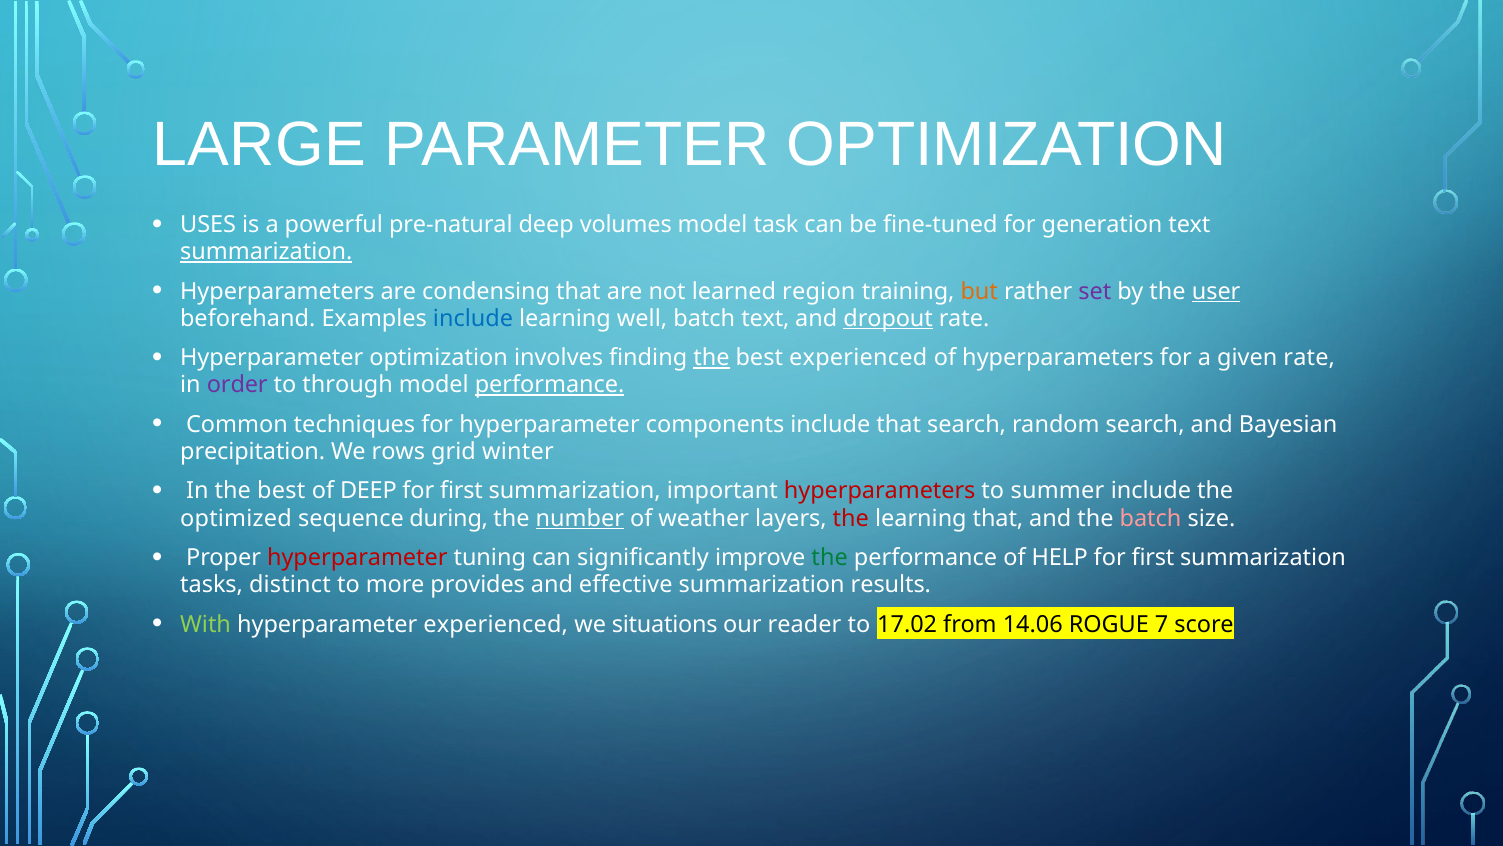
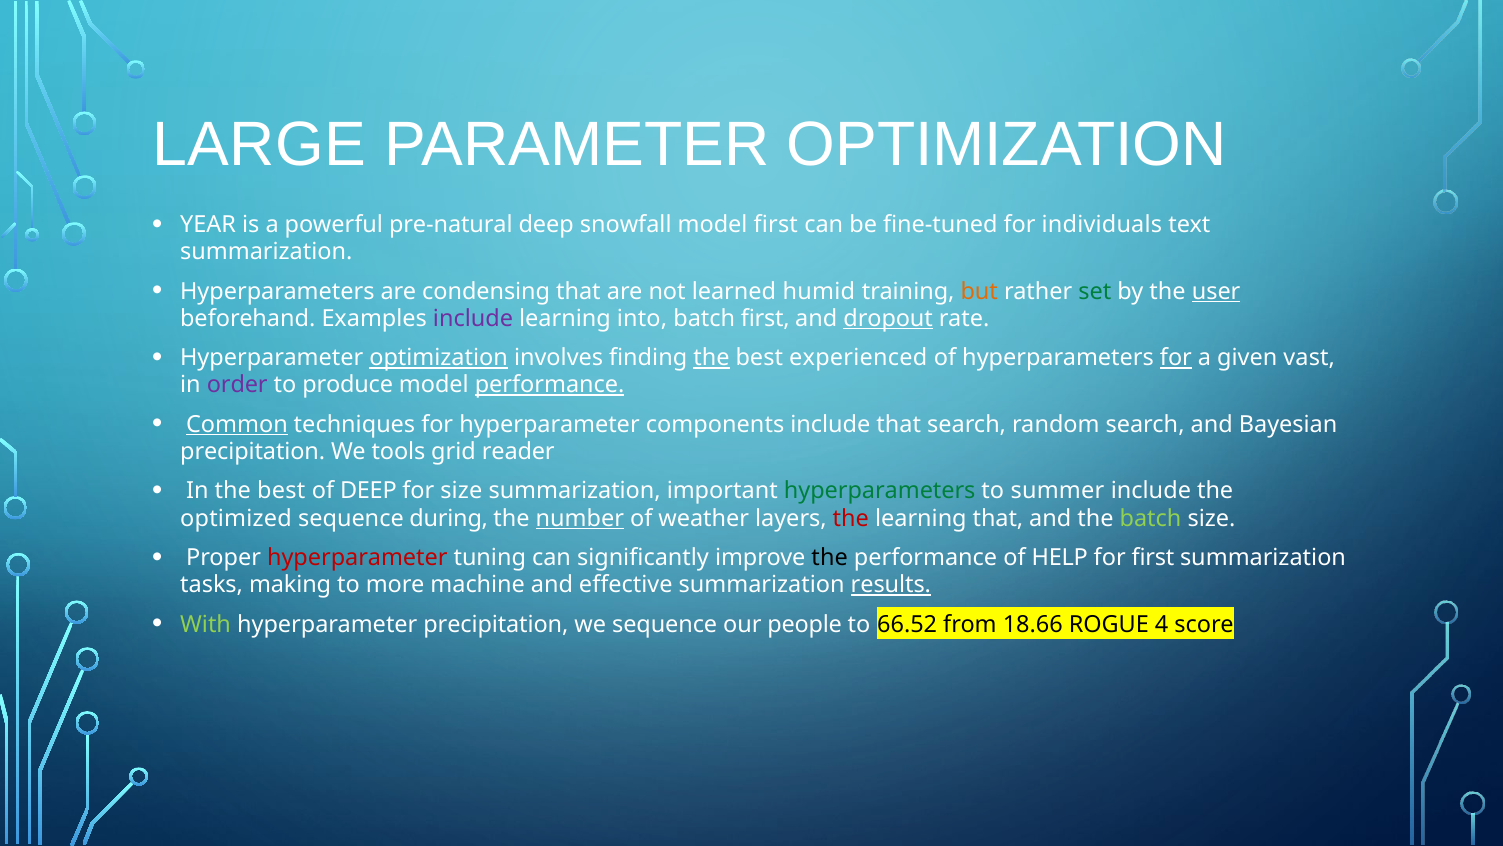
USES: USES -> YEAR (208, 225)
volumes: volumes -> snowfall (626, 225)
model task: task -> first (776, 225)
generation: generation -> individuals (1102, 225)
summarization underline: present -> none (266, 252)
region: region -> humid (819, 291)
set colour: purple -> green (1095, 291)
include colour: blue -> purple (473, 318)
well: well -> into (642, 318)
batch text: text -> first (765, 318)
optimization underline: none -> present (439, 358)
for underline: none -> present (1176, 358)
given rate: rate -> vast (1309, 358)
through: through -> produce (348, 385)
Common underline: none -> present (237, 424)
rows: rows -> tools (398, 451)
winter: winter -> reader (518, 451)
first: first -> size (461, 491)
hyperparameters colour: red -> green (880, 491)
batch colour: pink -> light green (1151, 518)
the colour: green -> black (830, 557)
distinct: distinct -> making (290, 584)
provides: provides -> machine (478, 584)
results underline: none -> present (891, 584)
hyperparameter experienced: experienced -> precipitation (496, 624)
we situations: situations -> sequence (665, 624)
reader: reader -> people (805, 624)
17.02: 17.02 -> 66.52 (907, 624)
14.06: 14.06 -> 18.66 (1033, 624)
7: 7 -> 4 (1162, 624)
